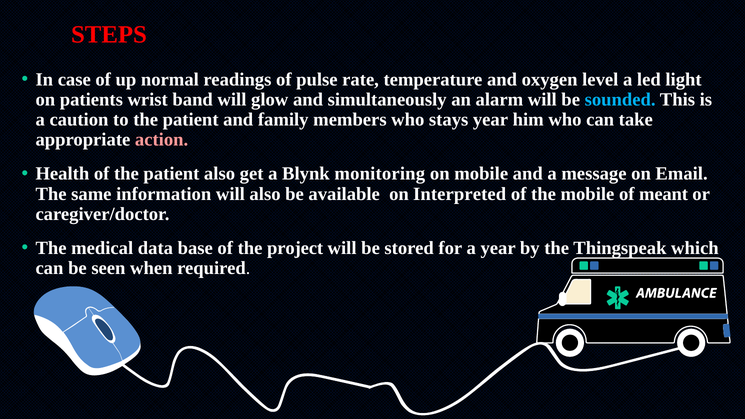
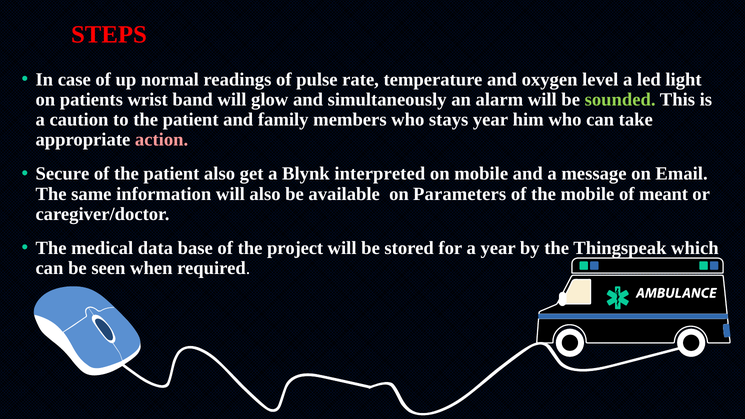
sounded colour: light blue -> light green (620, 100)
Health: Health -> Secure (62, 174)
monitoring: monitoring -> interpreted (380, 174)
Interpreted: Interpreted -> Parameters (460, 194)
